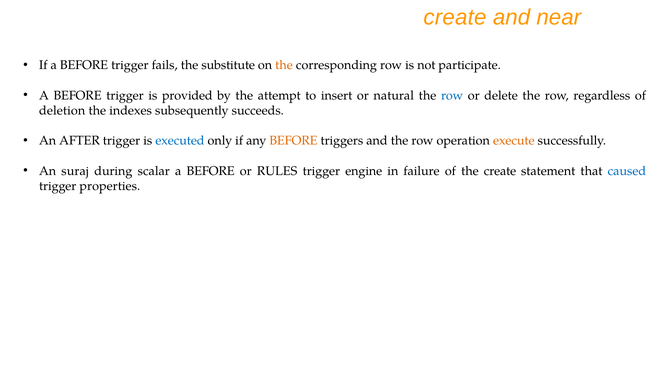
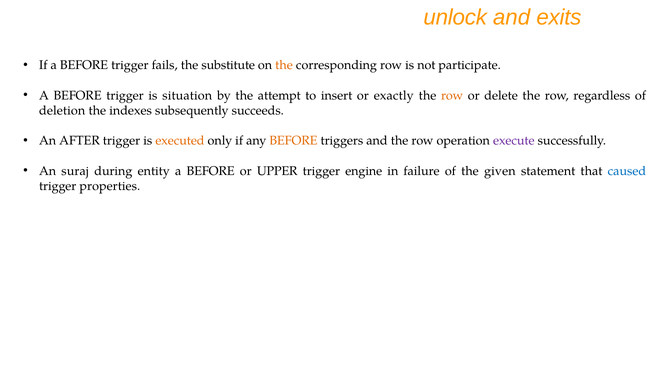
create: create -> unlock (455, 17)
near: near -> exits (559, 17)
provided: provided -> situation (187, 95)
natural: natural -> exactly (394, 95)
row colour: blue -> orange (452, 95)
executed colour: blue -> orange (180, 141)
execute colour: orange -> purple (514, 141)
scalar: scalar -> entity (154, 171)
RULES: RULES -> UPPER (277, 171)
the create: create -> given (500, 171)
